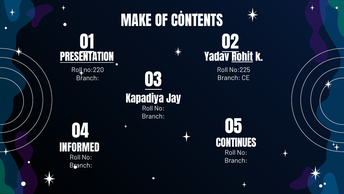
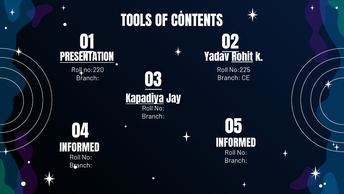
MAKE: MAKE -> TOOLS (136, 21)
Kapadiya underline: none -> present (145, 99)
CONTINUES: CONTINUES -> INFORMED (236, 143)
